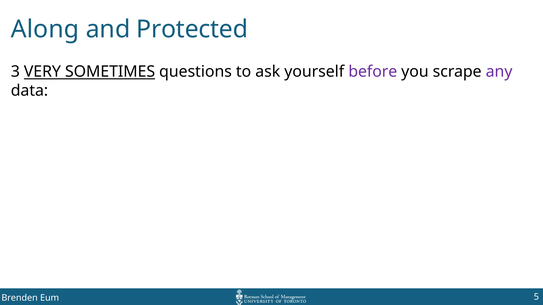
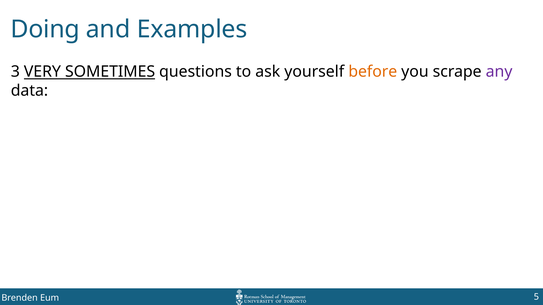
Along: Along -> Doing (45, 29)
Protected: Protected -> Examples (192, 29)
before colour: purple -> orange (373, 72)
